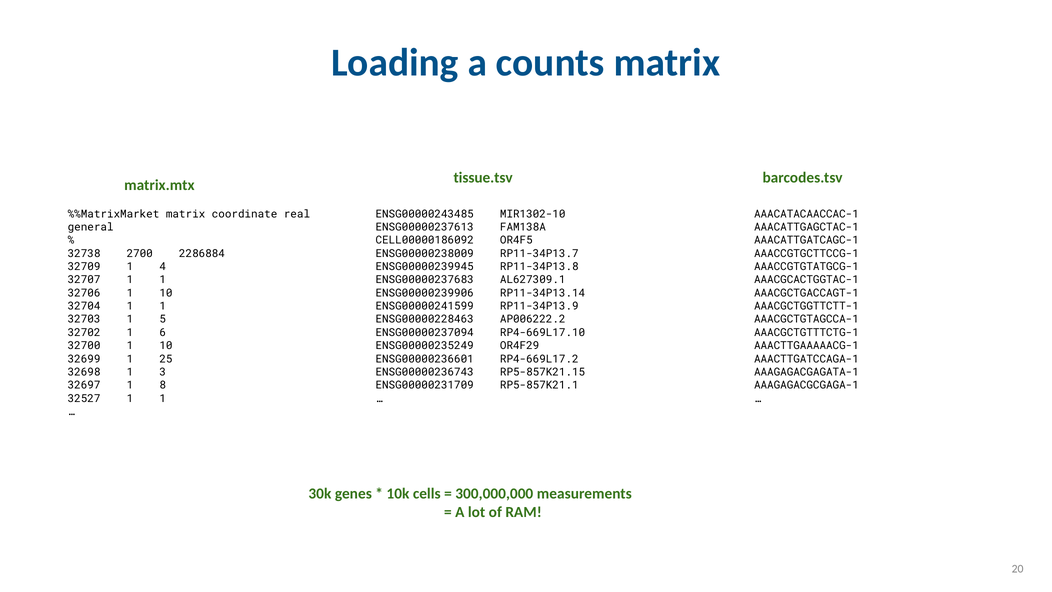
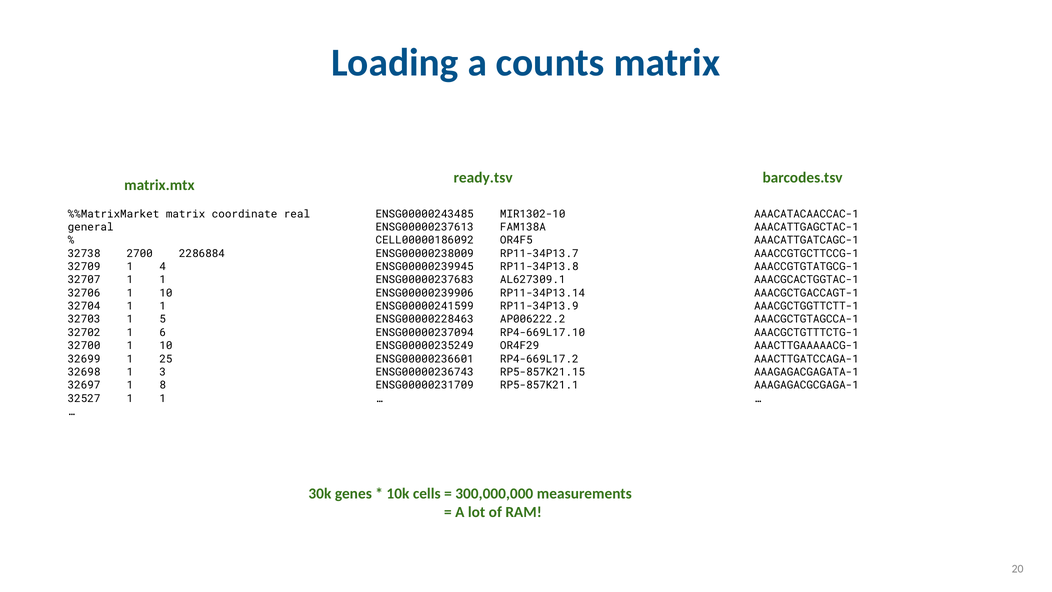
tissue.tsv: tissue.tsv -> ready.tsv (483, 177)
